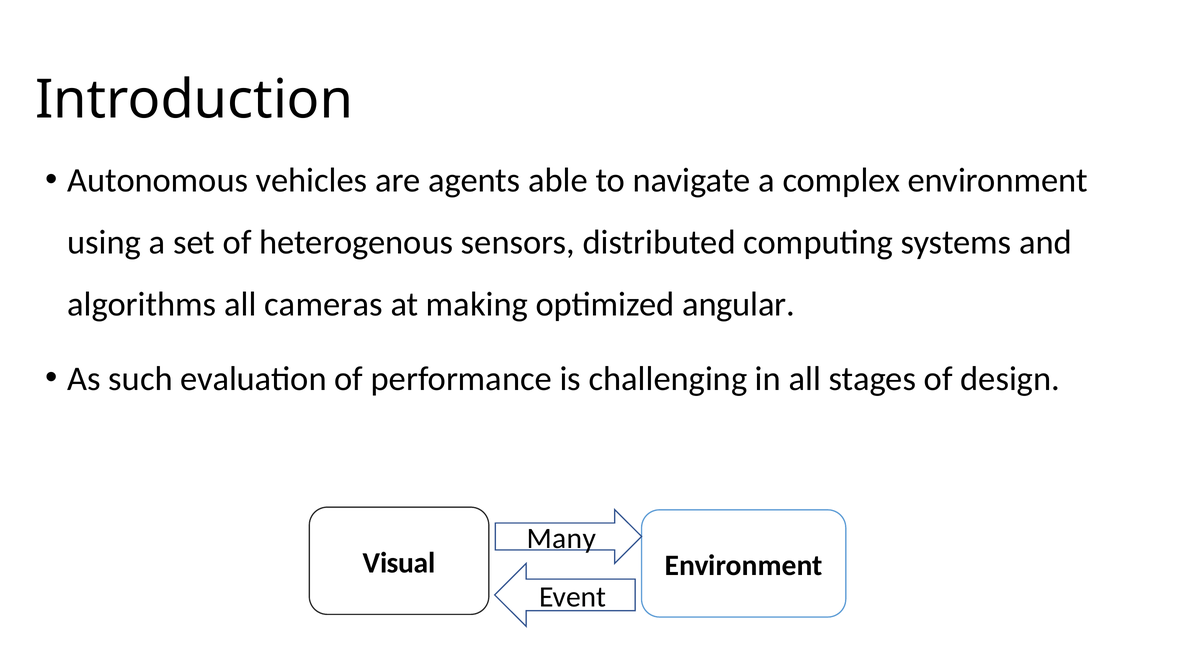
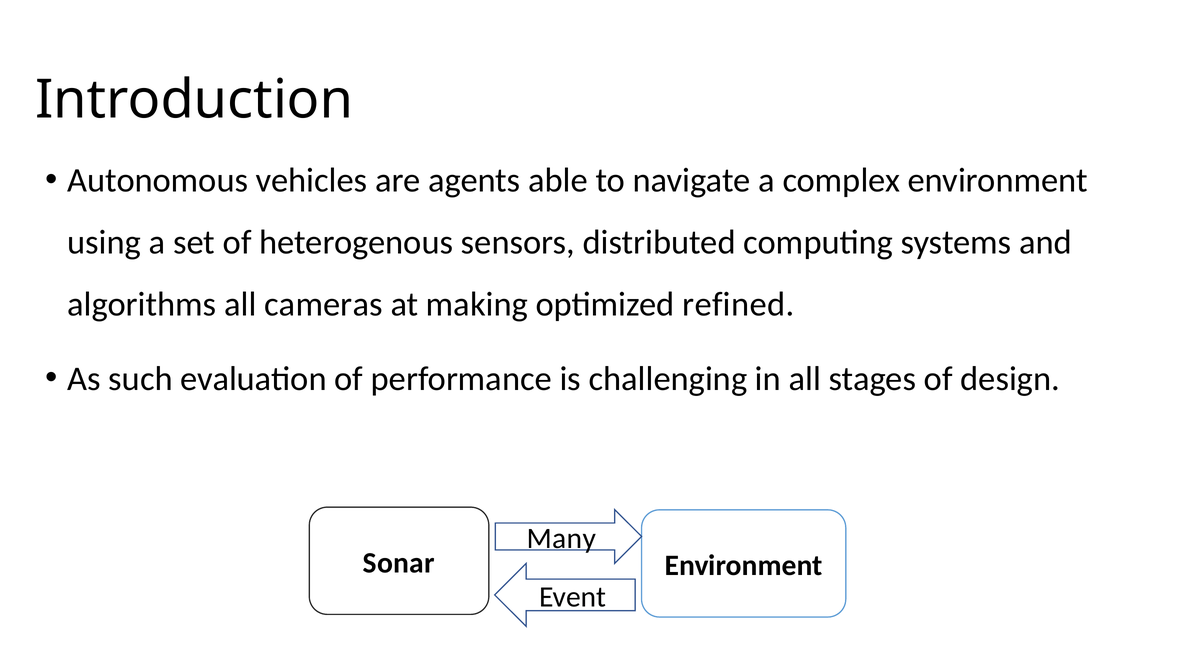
angular: angular -> refined (738, 305)
Visual: Visual -> Sonar (399, 563)
